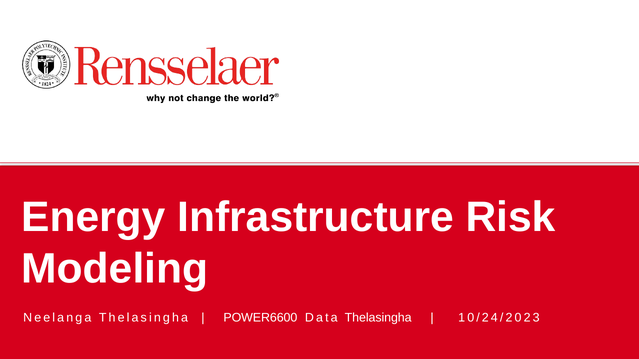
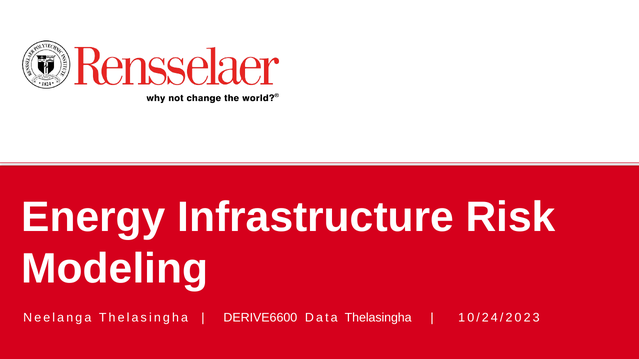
POWER6600: POWER6600 -> DERIVE6600 (260, 318)
